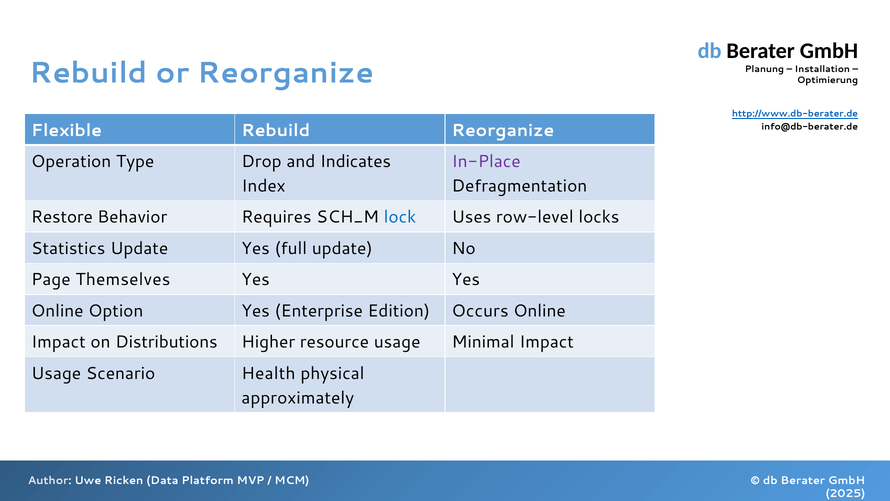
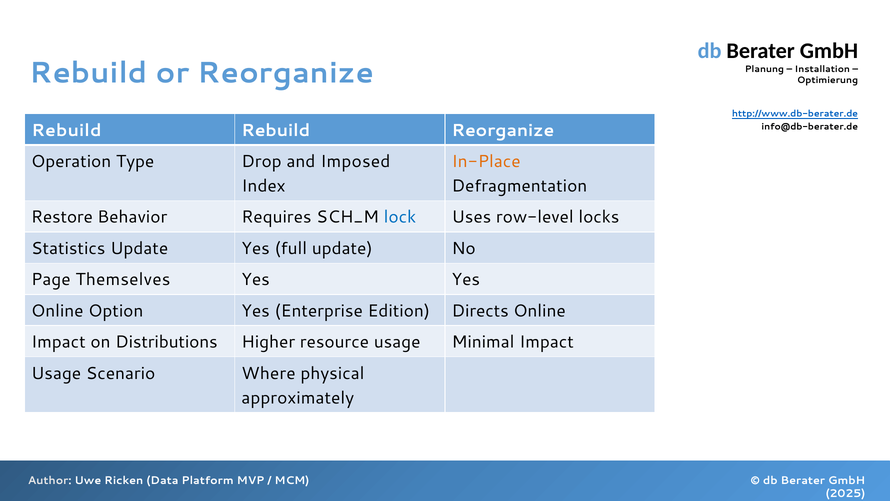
Flexible: Flexible -> Rebuild (66, 130)
Indicates: Indicates -> Imposed (355, 161)
In-Place colour: purple -> orange (486, 161)
Occurs: Occurs -> Directs (480, 311)
Health: Health -> Where (268, 373)
